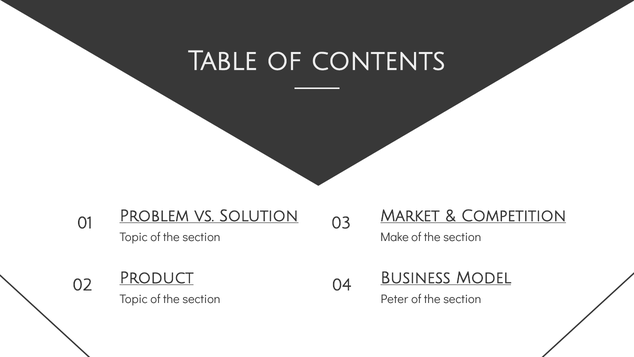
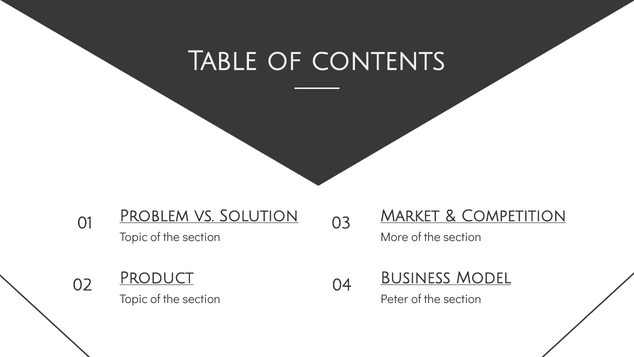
Make: Make -> More (394, 237)
